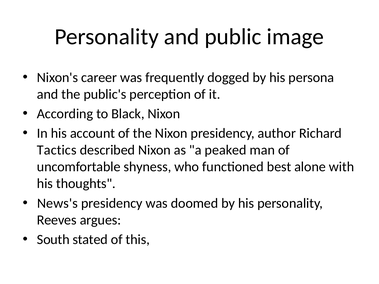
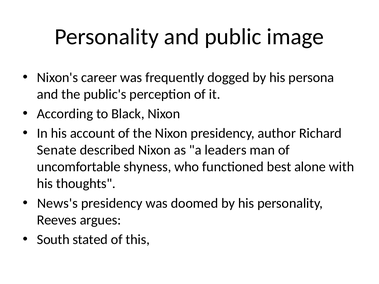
Tactics: Tactics -> Senate (57, 150)
peaked: peaked -> leaders (226, 150)
